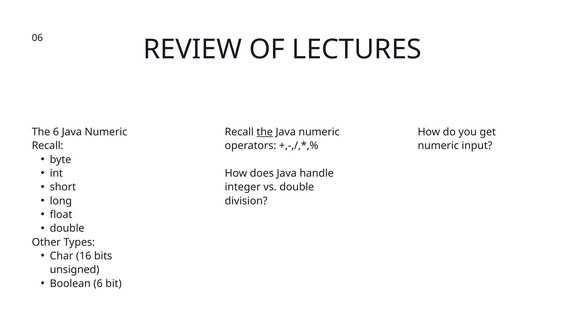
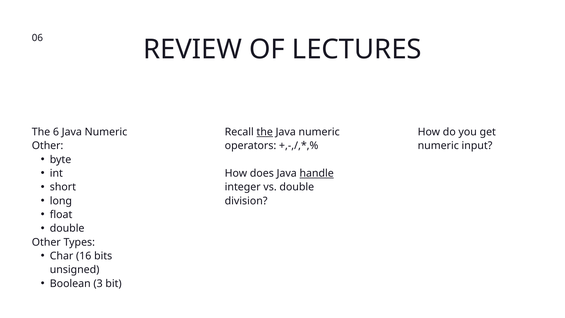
Recall: Recall -> Other (48, 146)
handle underline: none -> present (317, 173)
Boolean 6: 6 -> 3 (98, 283)
